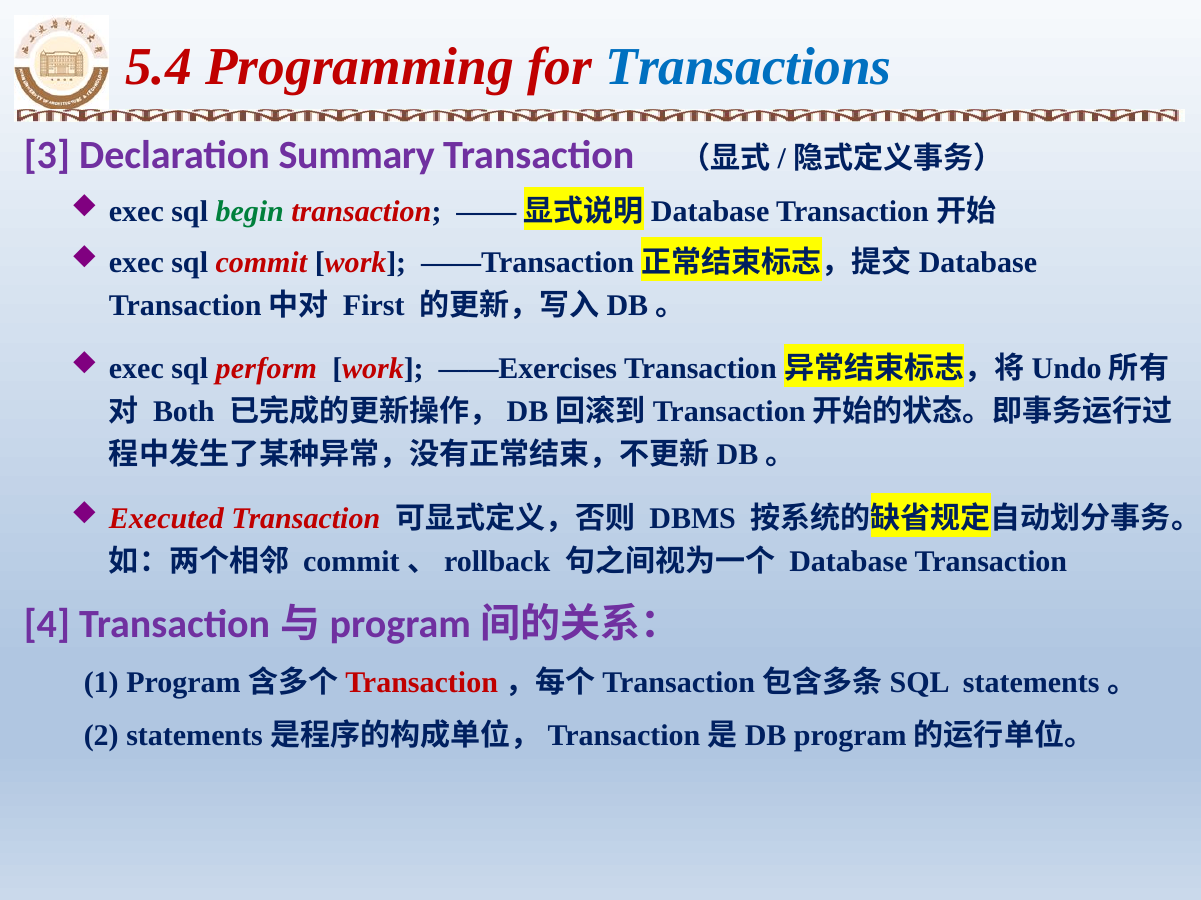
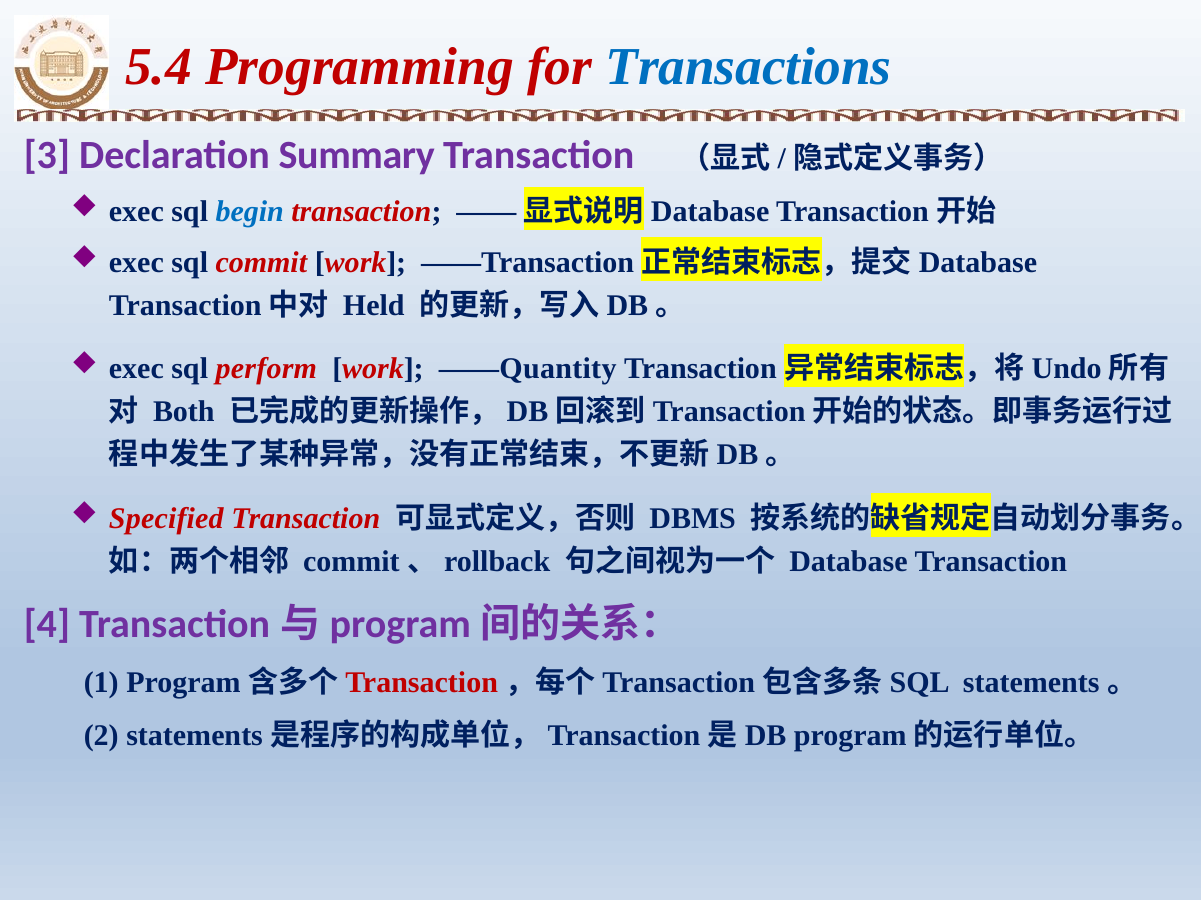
begin colour: green -> blue (250, 212)
First: First -> Held (374, 306)
——Exercises: ——Exercises -> ——Quantity (528, 369)
Executed: Executed -> Specified (166, 519)
